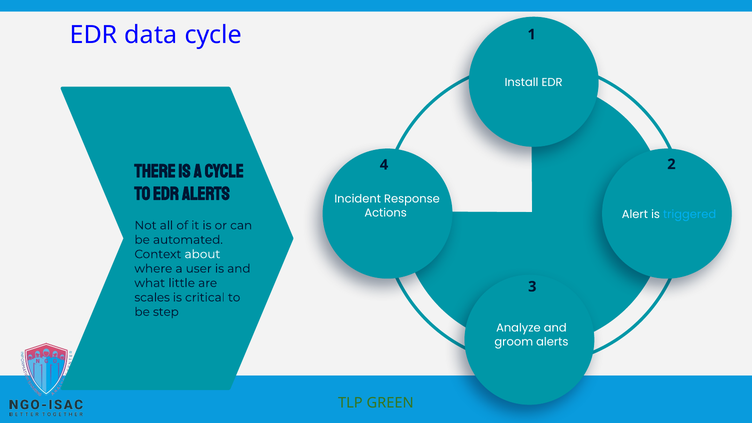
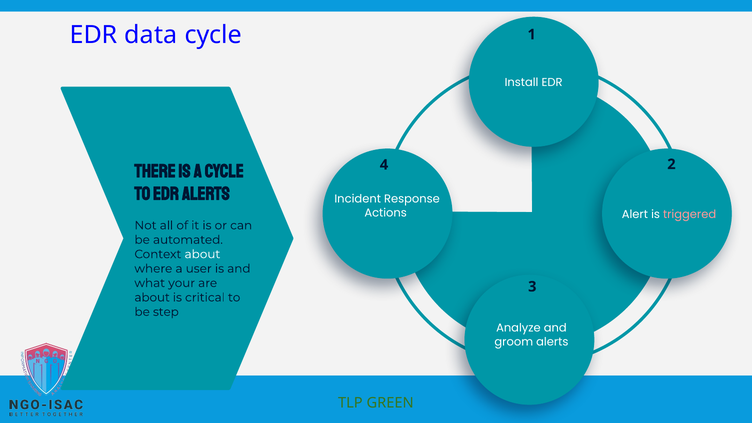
triggered colour: light blue -> pink (690, 214)
little: little -> your (182, 283)
scales: scales -> about (152, 297)
